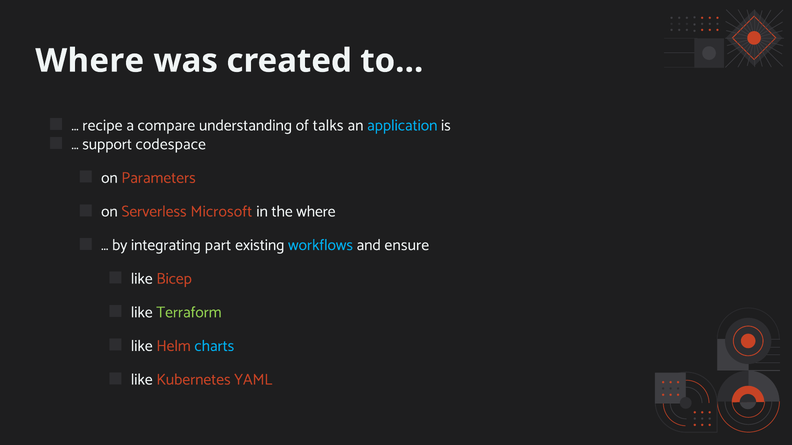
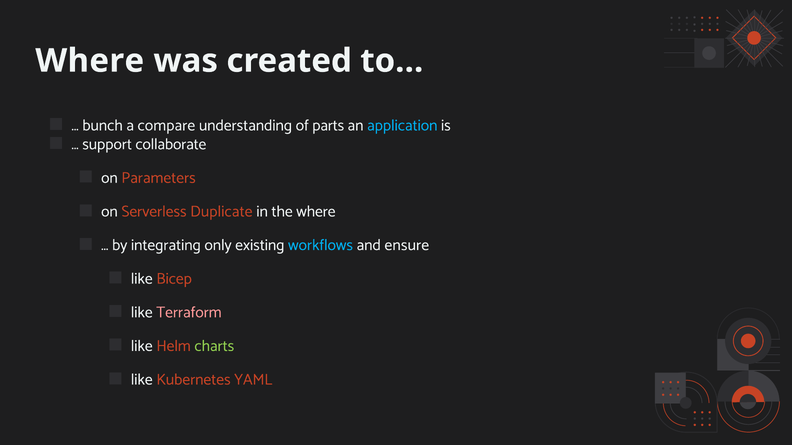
recipe: recipe -> bunch (103, 125)
talks: talks -> parts (328, 125)
codespace: codespace -> collaborate (171, 144)
Microsoft: Microsoft -> Duplicate (221, 212)
part: part -> only (218, 245)
Terraform colour: light green -> pink (189, 312)
charts colour: light blue -> light green (214, 346)
